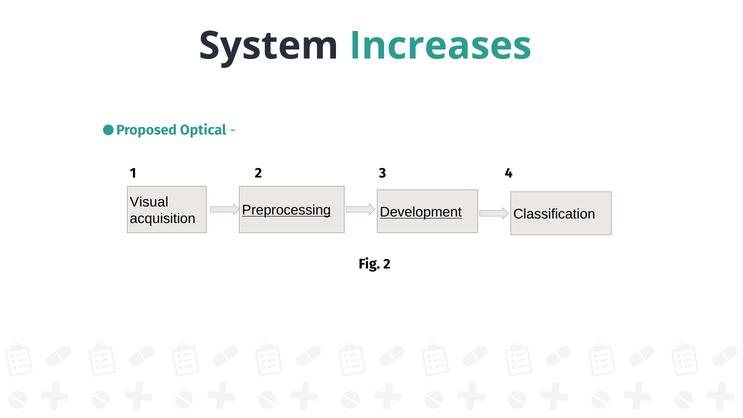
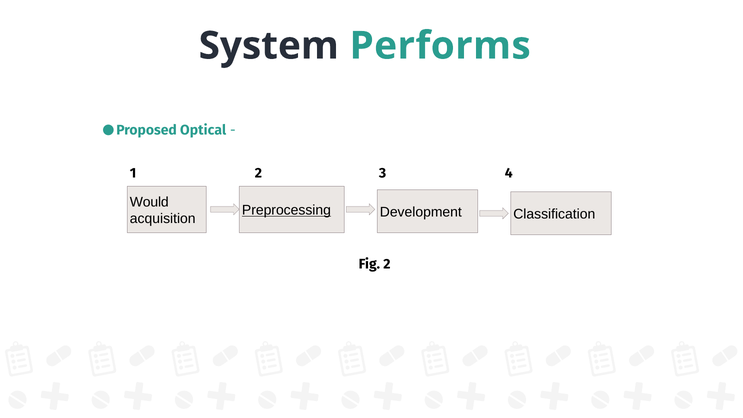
Increases: Increases -> Performs (440, 46)
Visual: Visual -> Would (149, 202)
Development underline: present -> none (421, 212)
